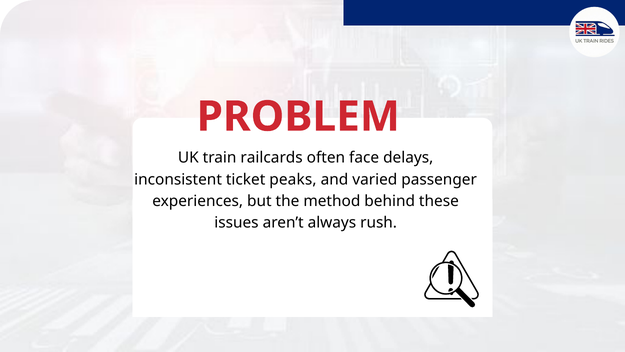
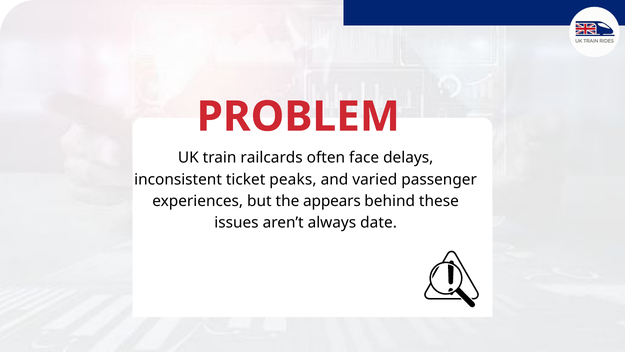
method: method -> appears (332, 201)
rush: rush -> date (379, 222)
